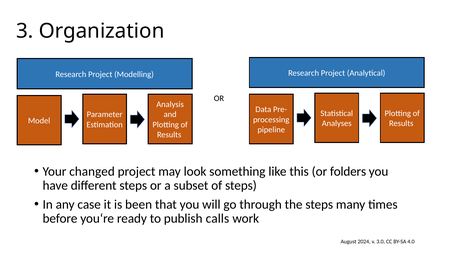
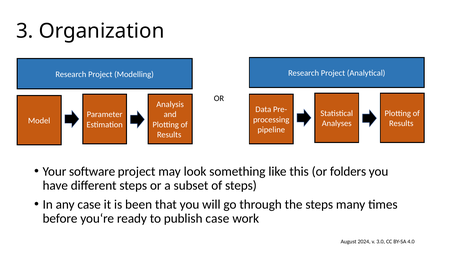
changed: changed -> software (92, 171)
publish calls: calls -> case (217, 218)
